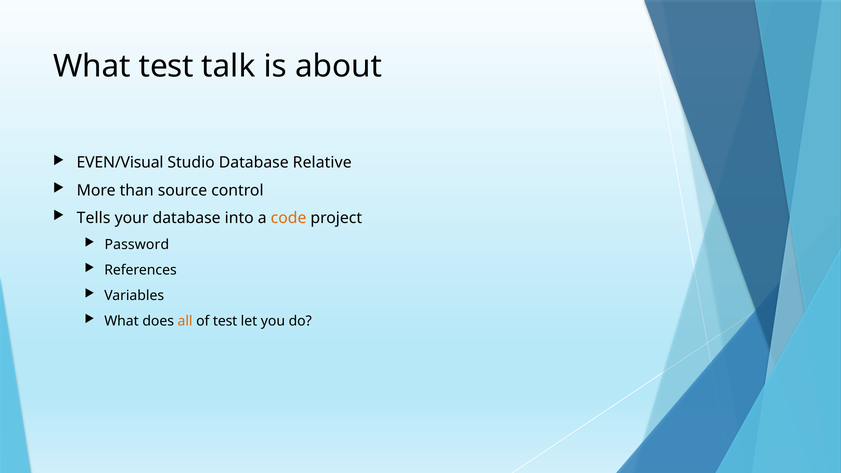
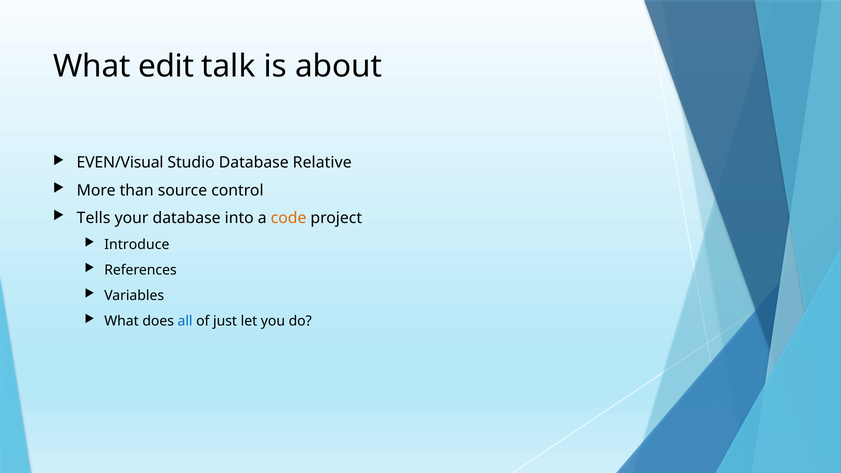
What test: test -> edit (166, 66)
Password: Password -> Introduce (137, 245)
all colour: orange -> blue (185, 321)
of test: test -> just (225, 321)
